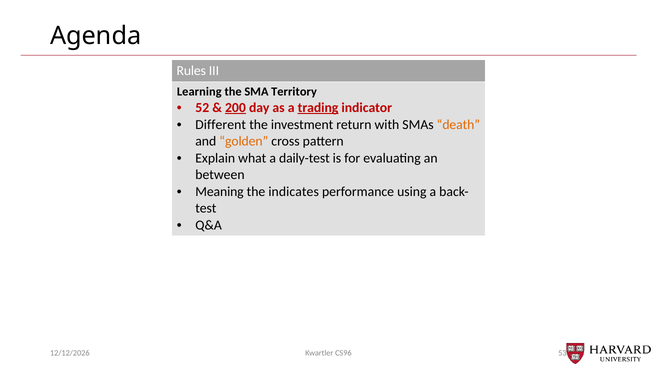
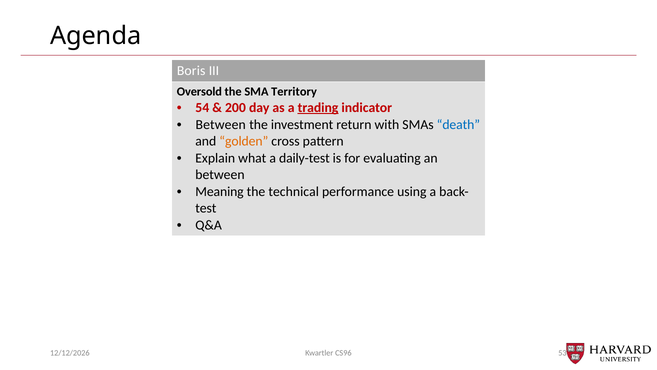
Rules: Rules -> Boris (191, 71)
Learning: Learning -> Oversold (199, 92)
52: 52 -> 54 (202, 108)
200 underline: present -> none (235, 108)
Different: Different -> Between (221, 124)
death colour: orange -> blue (458, 124)
indicates: indicates -> technical (294, 191)
